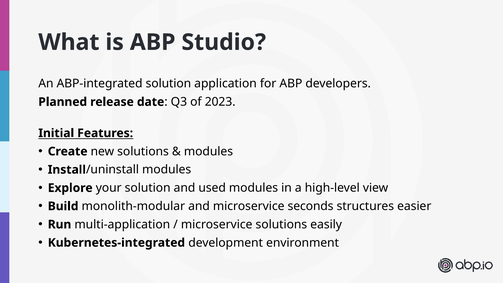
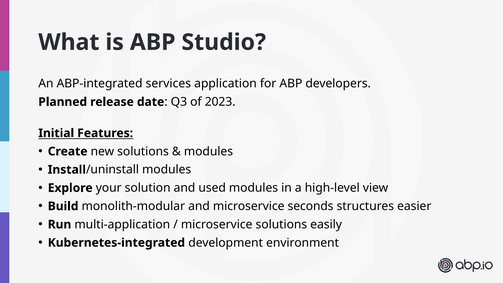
ABP-integrated solution: solution -> services (168, 84)
